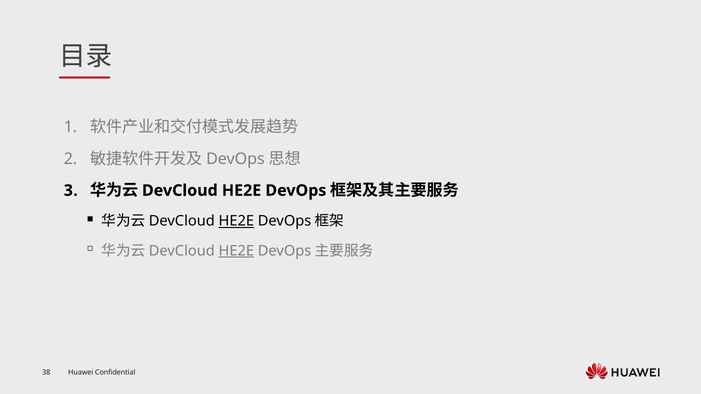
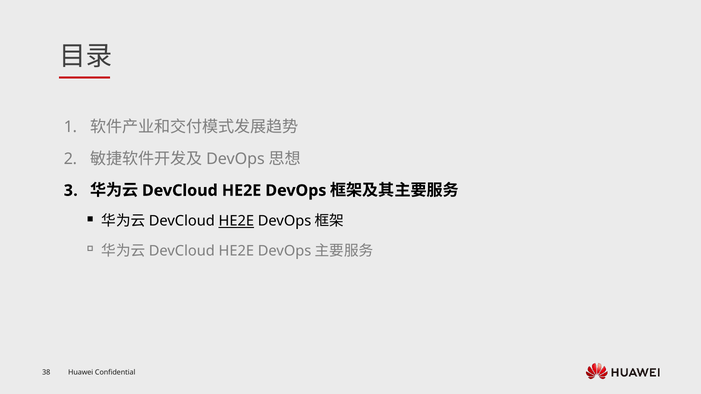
HE2E underline: present -> none (236, 251)
